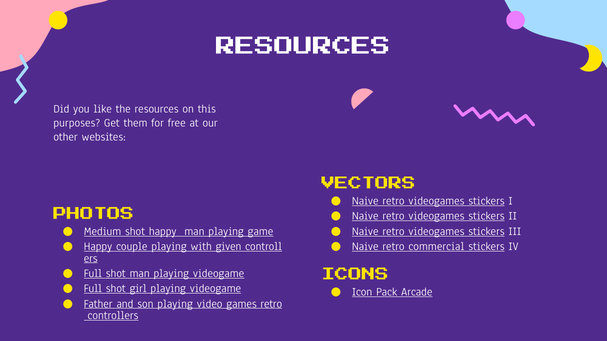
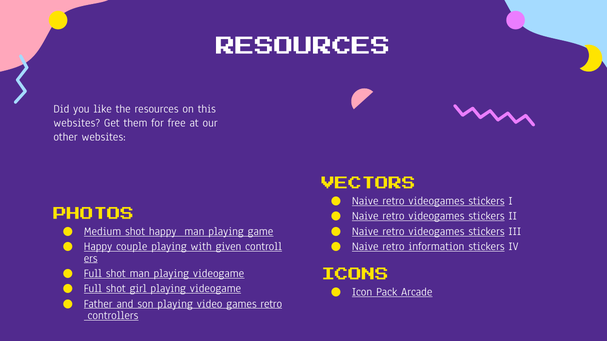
purposes: purposes -> websites (77, 123)
commercial: commercial -> information (436, 247)
